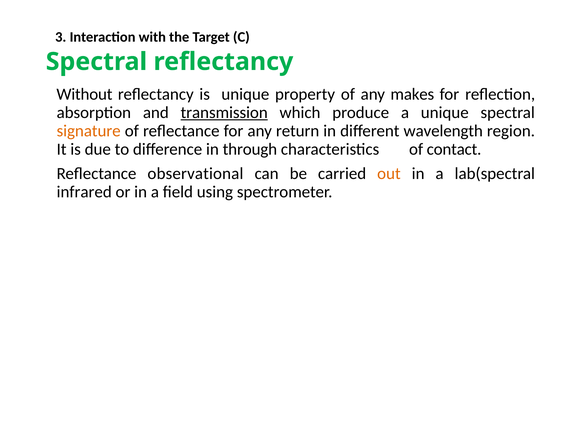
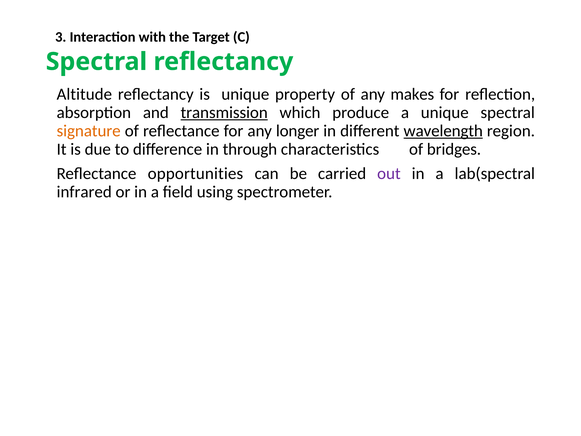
Without: Without -> Altitude (84, 94)
return: return -> longer (298, 131)
wavelength underline: none -> present (443, 131)
contact: contact -> bridges (454, 149)
observational: observational -> opportunities (195, 174)
out colour: orange -> purple (389, 174)
